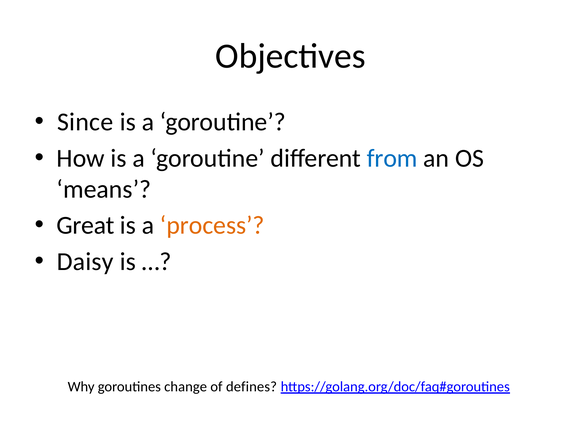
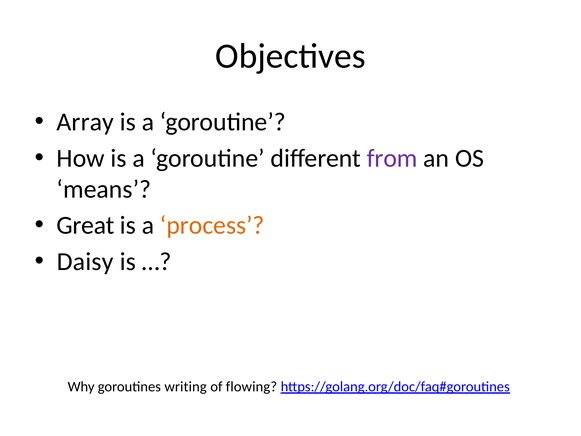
Since: Since -> Array (85, 122)
from colour: blue -> purple (392, 158)
change: change -> writing (186, 386)
defines: defines -> flowing (251, 386)
